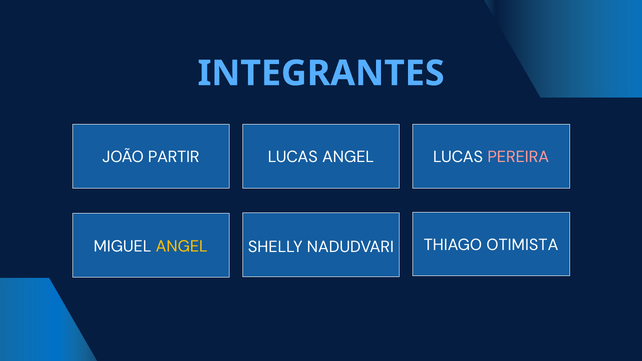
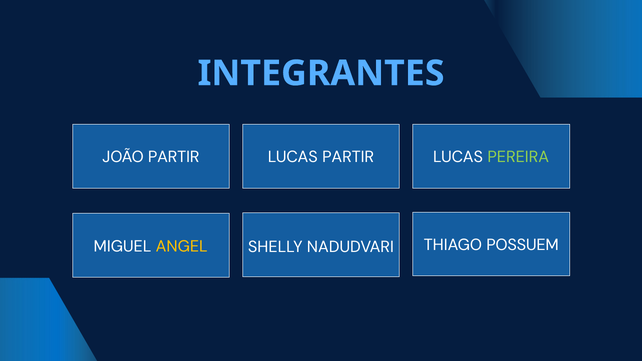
LUCAS ANGEL: ANGEL -> PARTIR (348, 157)
PEREIRA colour: pink -> light green (518, 157)
OTIMISTA: OTIMISTA -> POSSUEM (523, 245)
